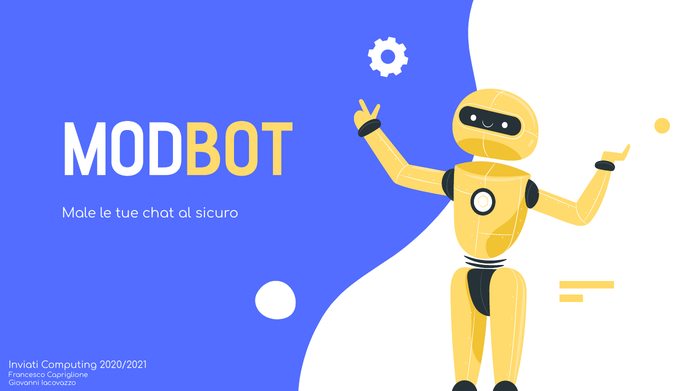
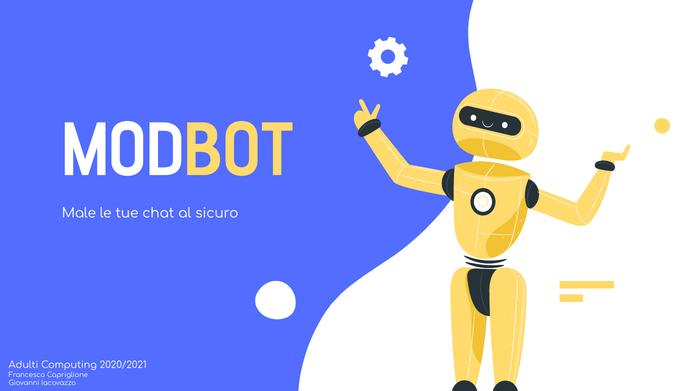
Inviati: Inviati -> Adulti (24, 366)
